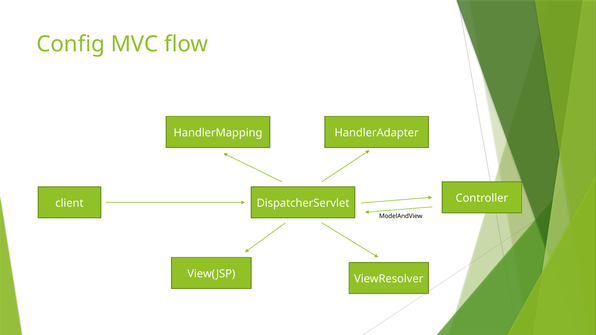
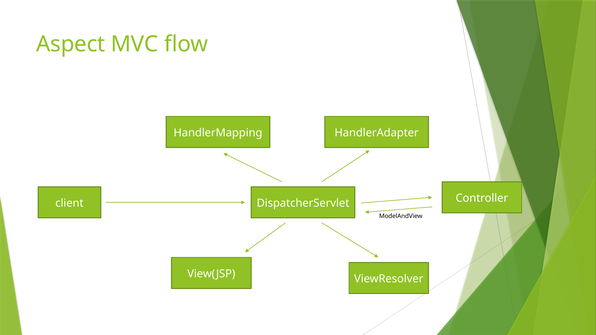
Config: Config -> Aspect (71, 44)
